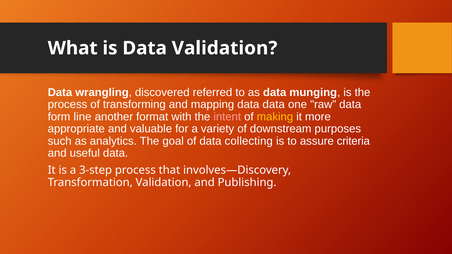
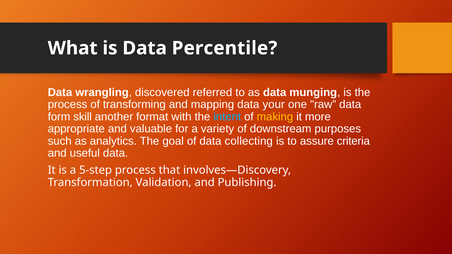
Data Validation: Validation -> Percentile (225, 48)
data data: data -> your (274, 105)
line: line -> skill (83, 117)
intent colour: pink -> light blue (227, 117)
3-step: 3-step -> 5-step (96, 170)
